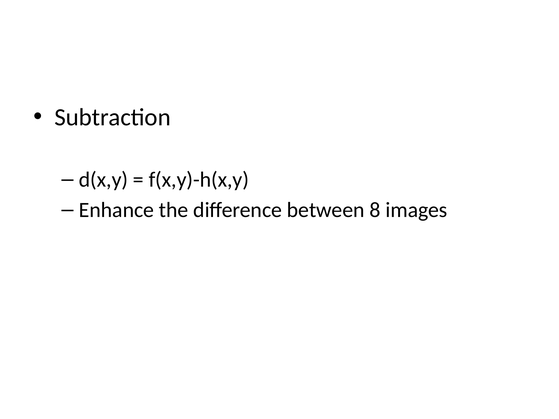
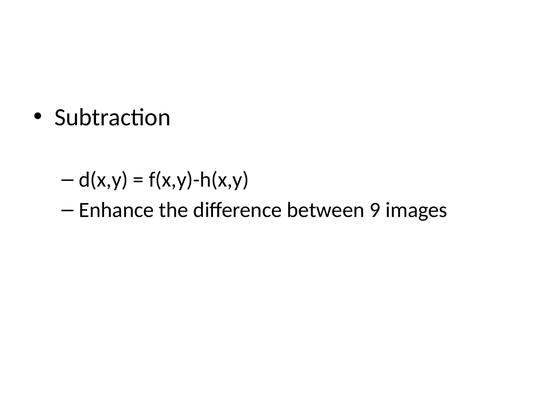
8: 8 -> 9 (375, 210)
